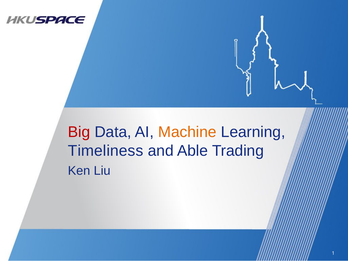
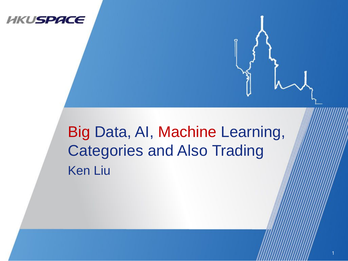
Machine colour: orange -> red (187, 132)
Timeliness: Timeliness -> Categories (106, 151)
Able: Able -> Also (192, 151)
